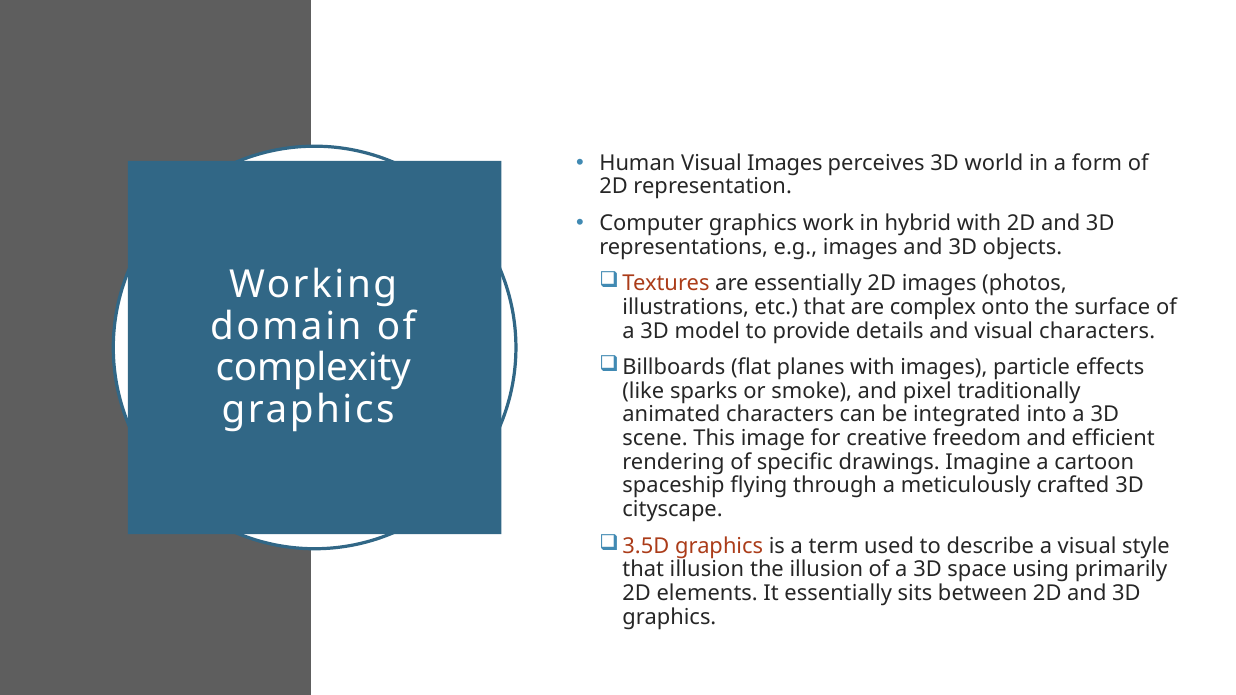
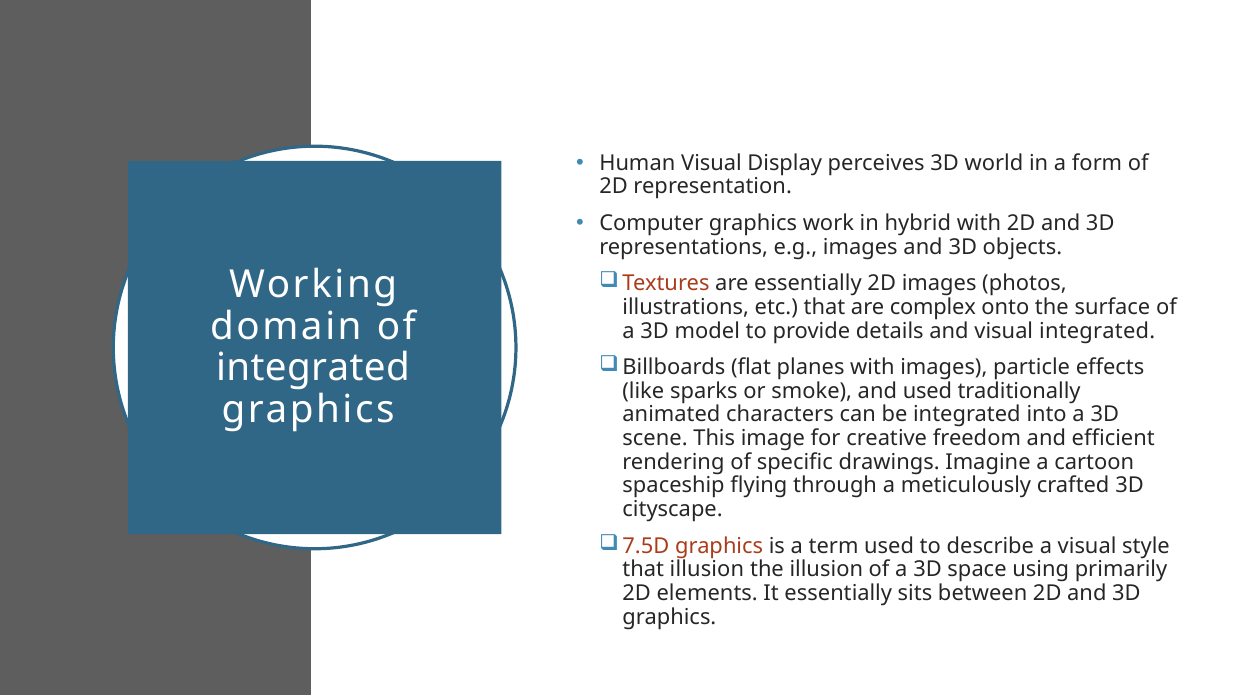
Visual Images: Images -> Display (785, 163)
visual characters: characters -> integrated (1097, 331)
complexity: complexity -> integrated (313, 368)
and pixel: pixel -> used (927, 391)
3.5D: 3.5D -> 7.5D (646, 546)
